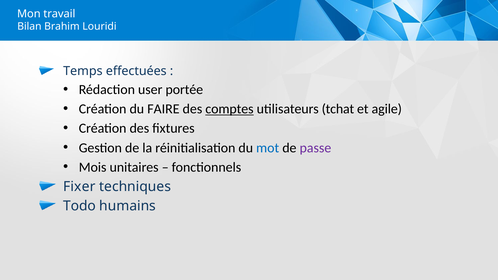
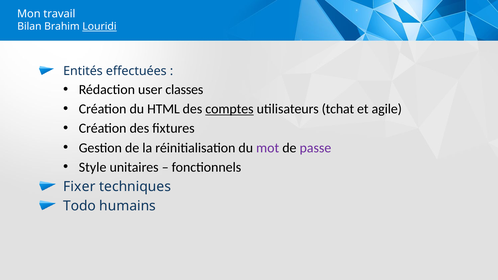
Louridi underline: none -> present (99, 26)
Temps: Temps -> Entités (83, 71)
portée: portée -> classes (184, 90)
FAIRE: FAIRE -> HTML (163, 109)
mot colour: blue -> purple (268, 148)
Mois: Mois -> Style (93, 167)
